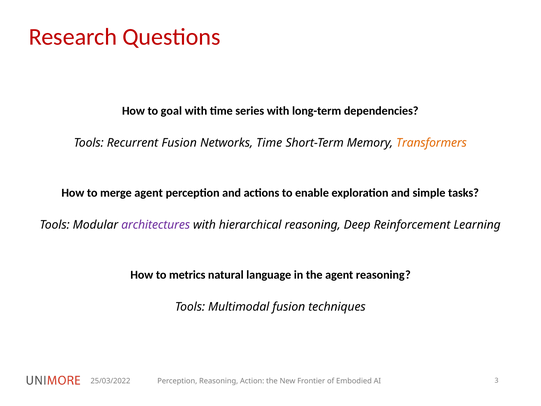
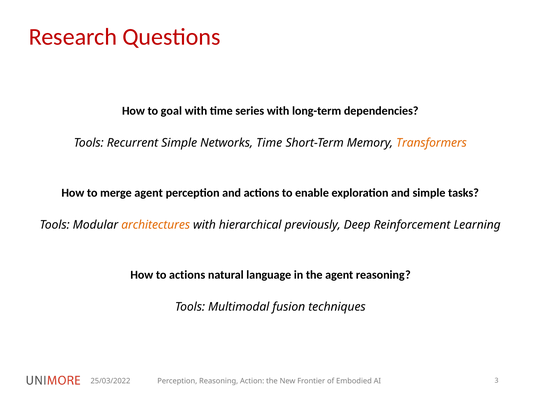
Recurrent Fusion: Fusion -> Simple (179, 143)
architectures colour: purple -> orange (156, 225)
hierarchical reasoning: reasoning -> previously (313, 225)
to metrics: metrics -> actions (187, 275)
